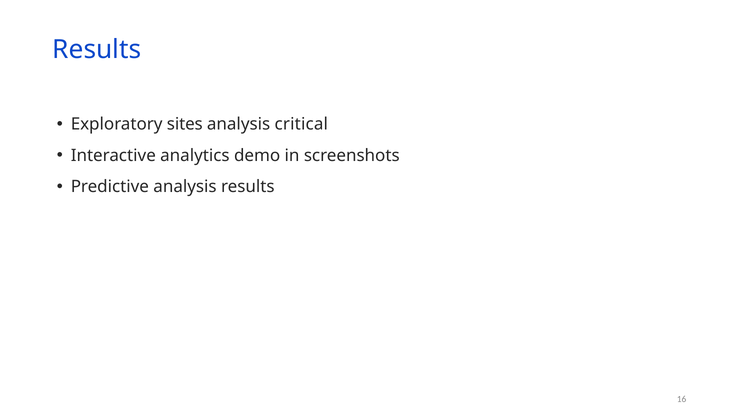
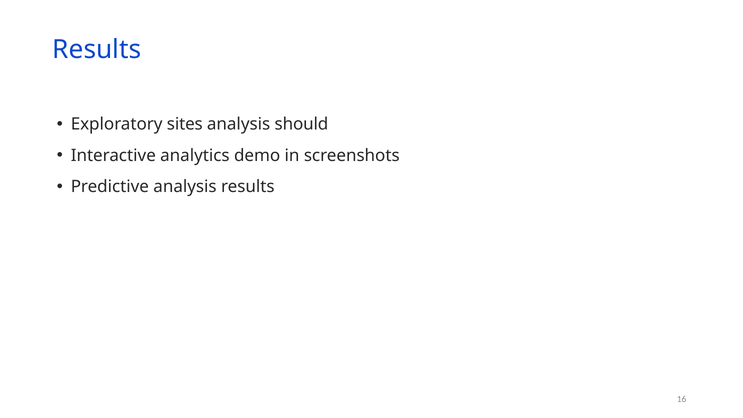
critical: critical -> should (301, 124)
